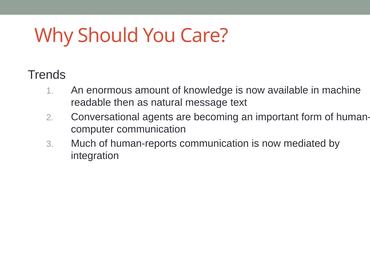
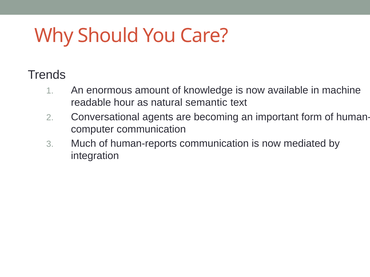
then: then -> hour (124, 103)
message: message -> semantic (206, 103)
